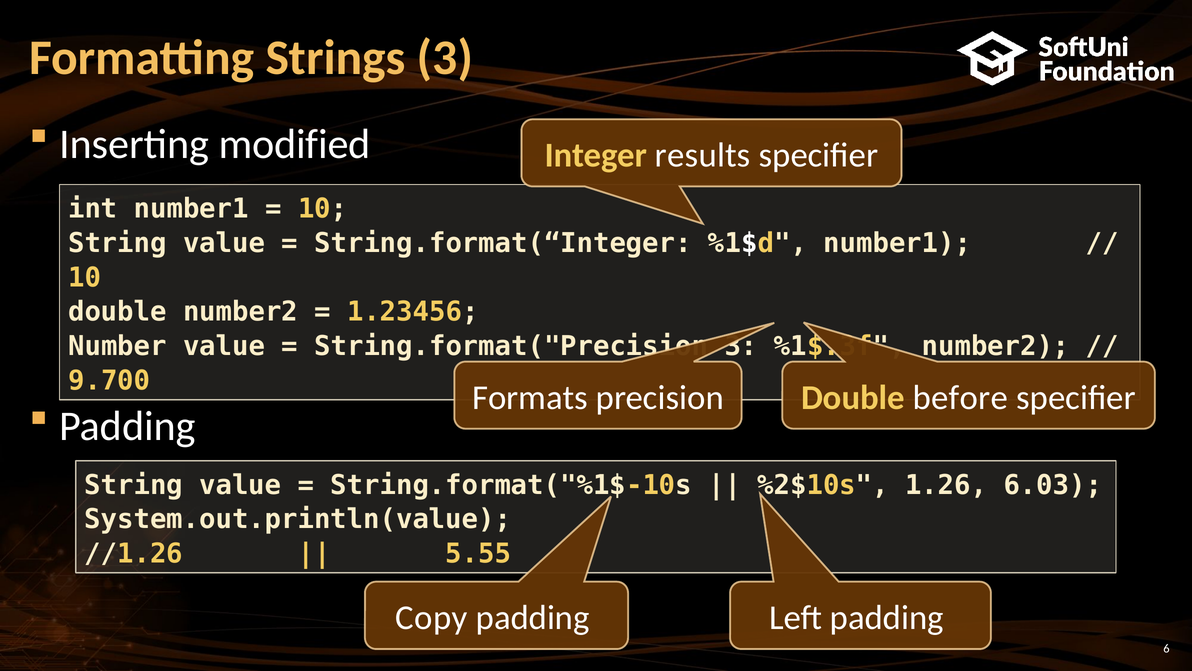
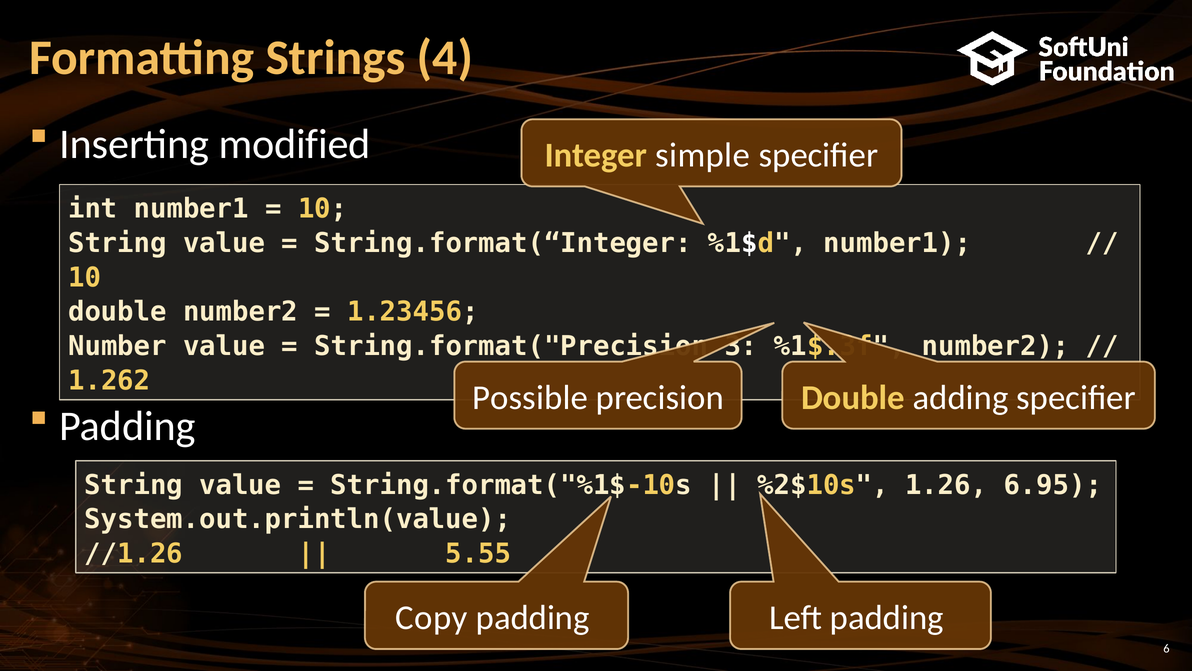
Strings 3: 3 -> 4 (445, 58)
results: results -> simple (703, 155)
9.700: 9.700 -> 1.262 (109, 381)
Formats: Formats -> Possible (530, 397)
before: before -> adding (961, 397)
6.03: 6.03 -> 6.95 (1053, 485)
